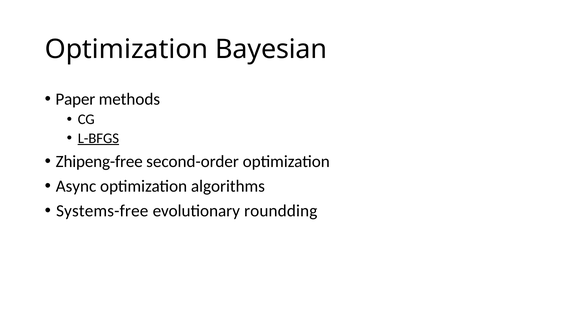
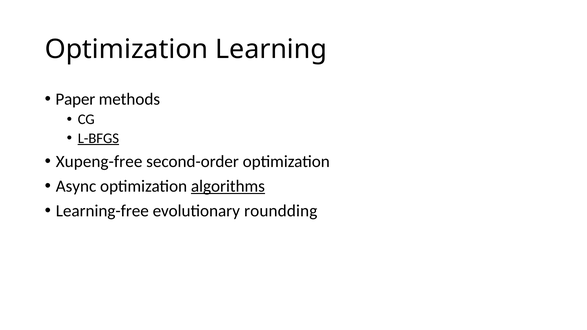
Bayesian: Bayesian -> Learning (271, 49)
Zhipeng-free: Zhipeng-free -> Xupeng-free (99, 162)
algorithms underline: none -> present (228, 186)
Systems-free: Systems-free -> Learning-free (102, 211)
